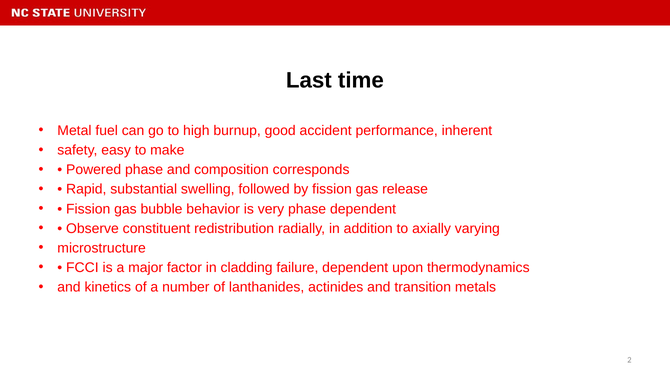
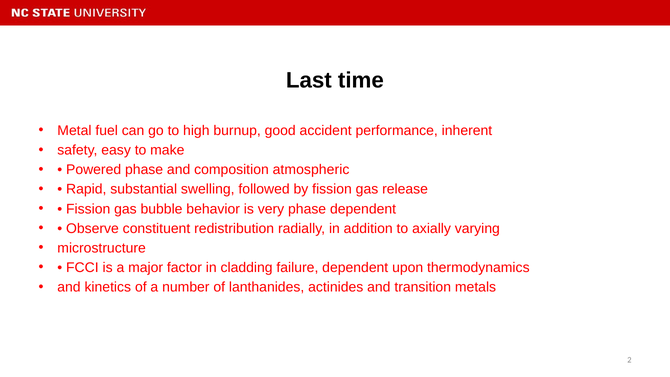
corresponds: corresponds -> atmospheric (311, 170)
